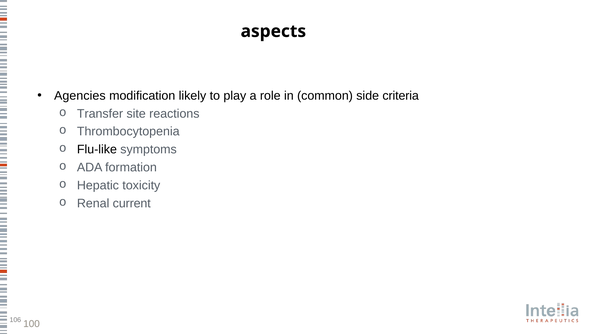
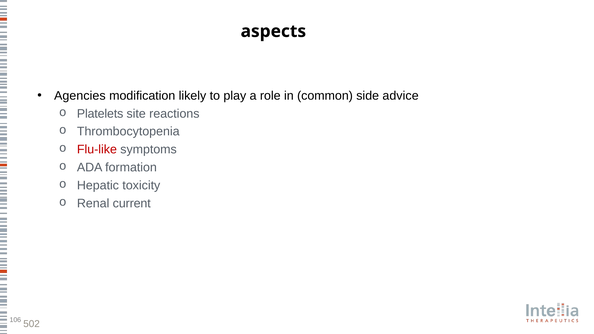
criteria: criteria -> advice (401, 96)
Transfer: Transfer -> Platelets (100, 114)
Flu-like colour: black -> red (97, 150)
100: 100 -> 502 (32, 324)
